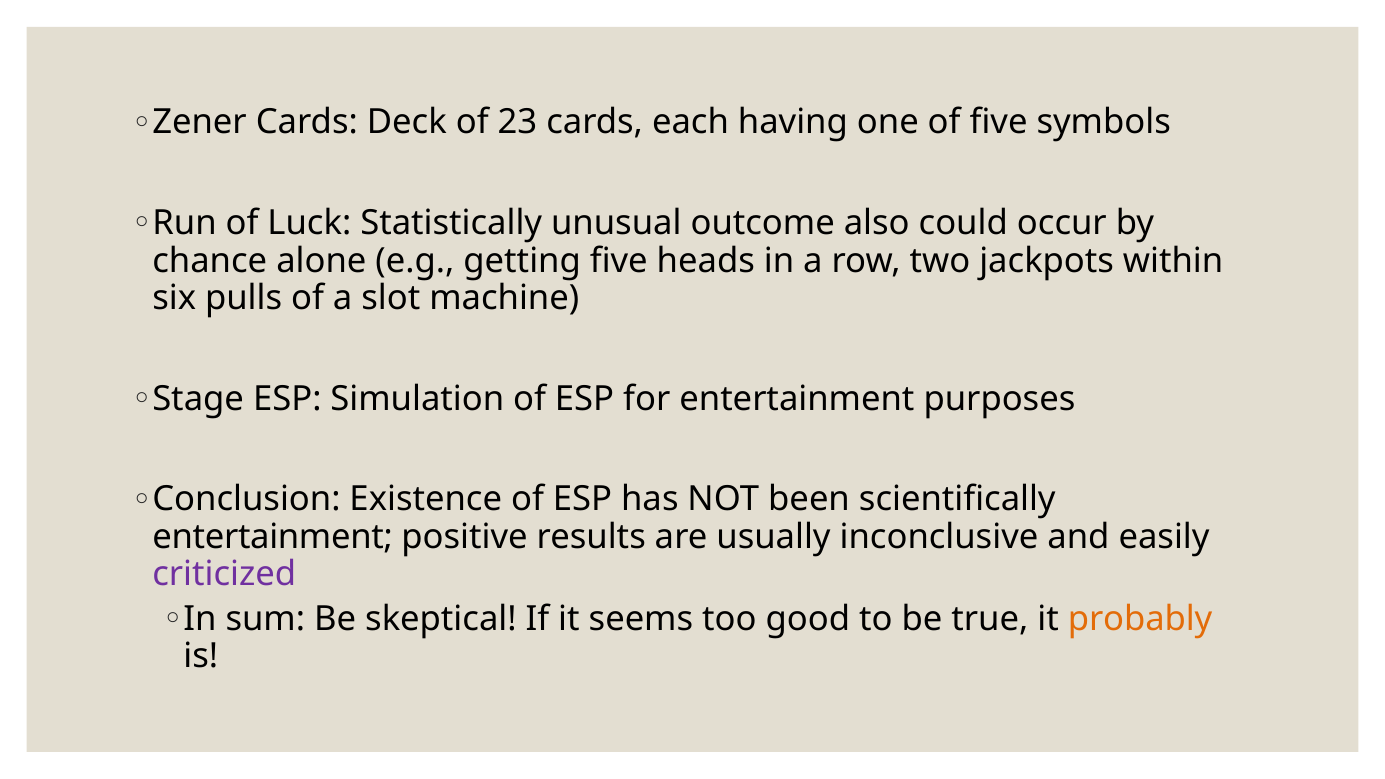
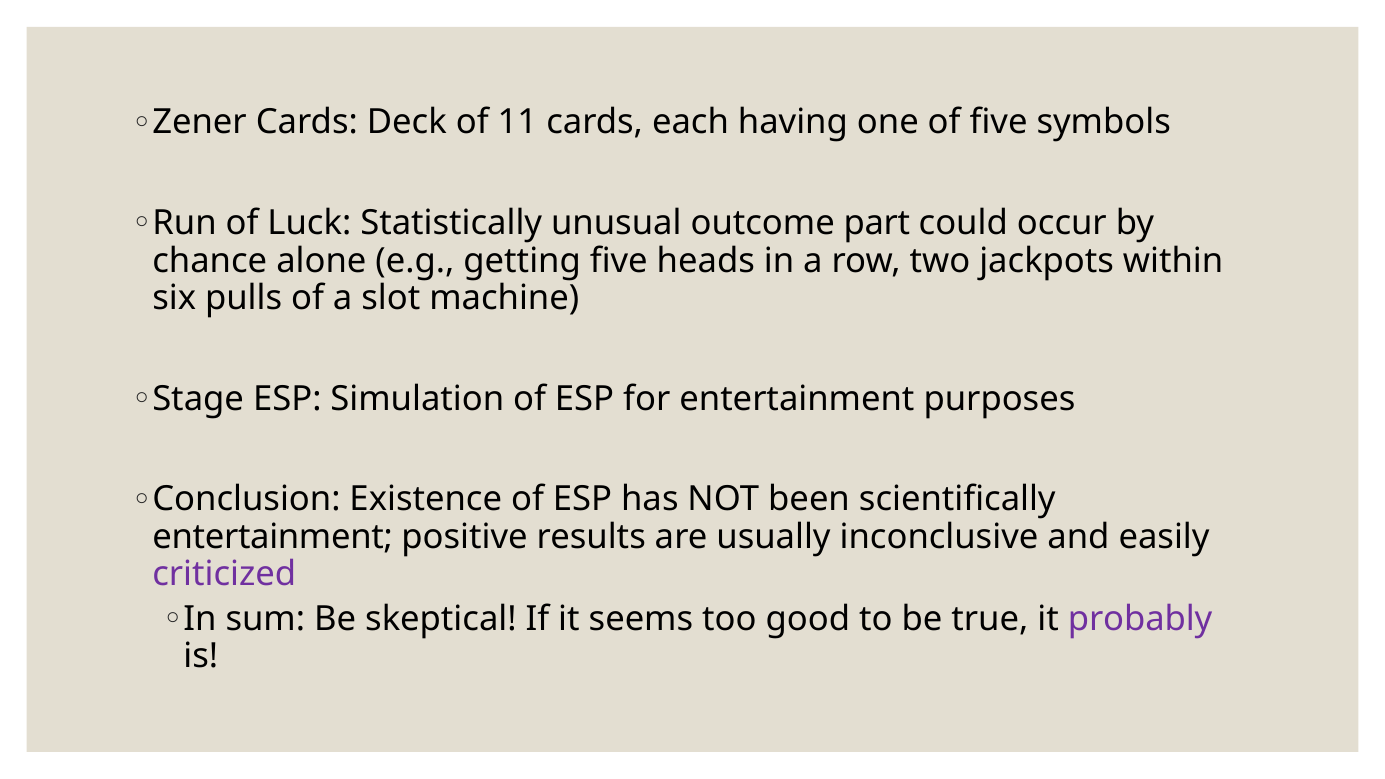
23: 23 -> 11 (517, 123)
also: also -> part (877, 223)
probably colour: orange -> purple (1140, 619)
